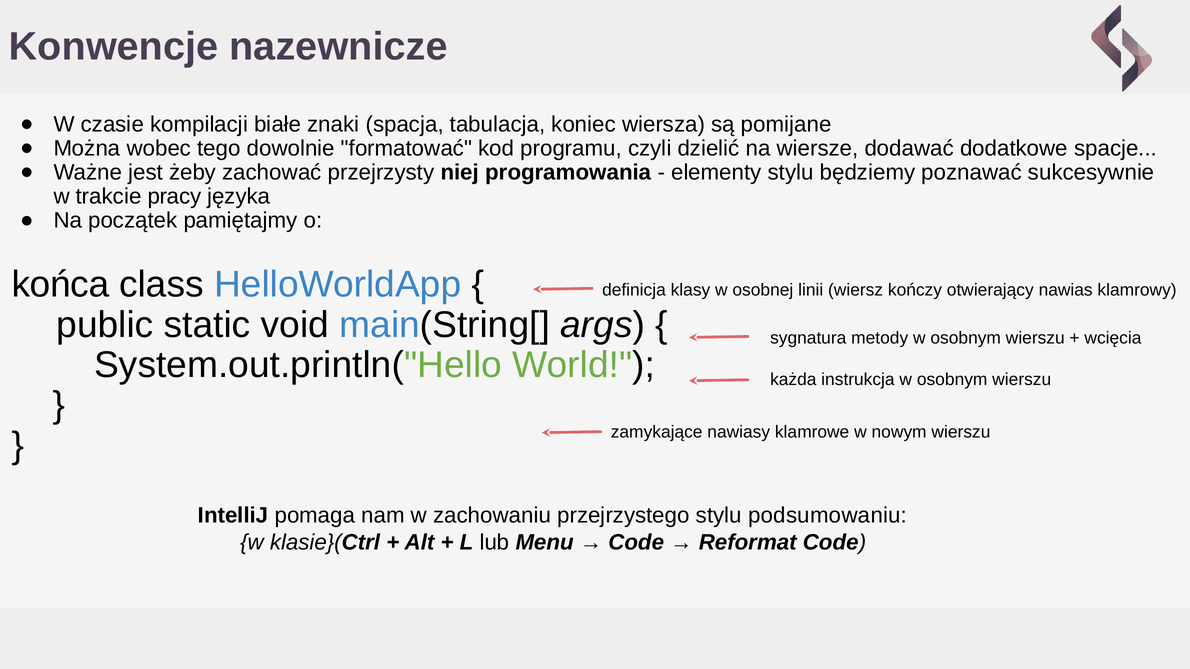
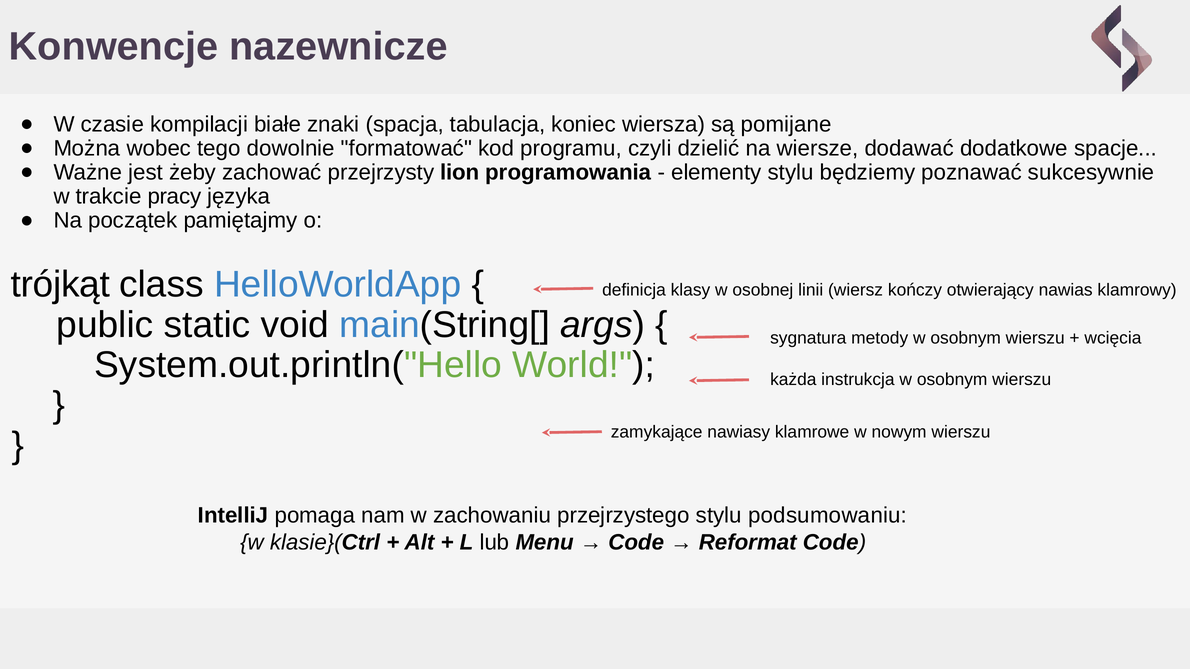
niej: niej -> lion (460, 172)
końca: końca -> trójkąt (60, 285)
